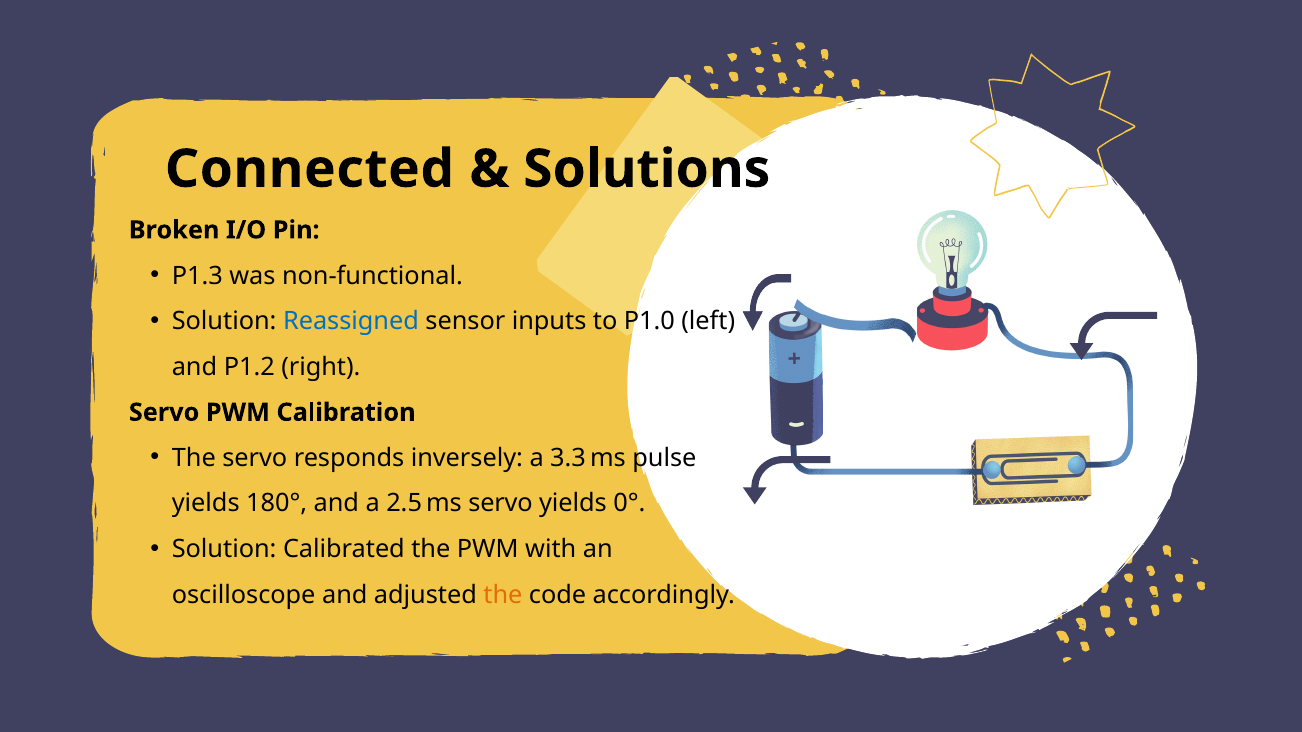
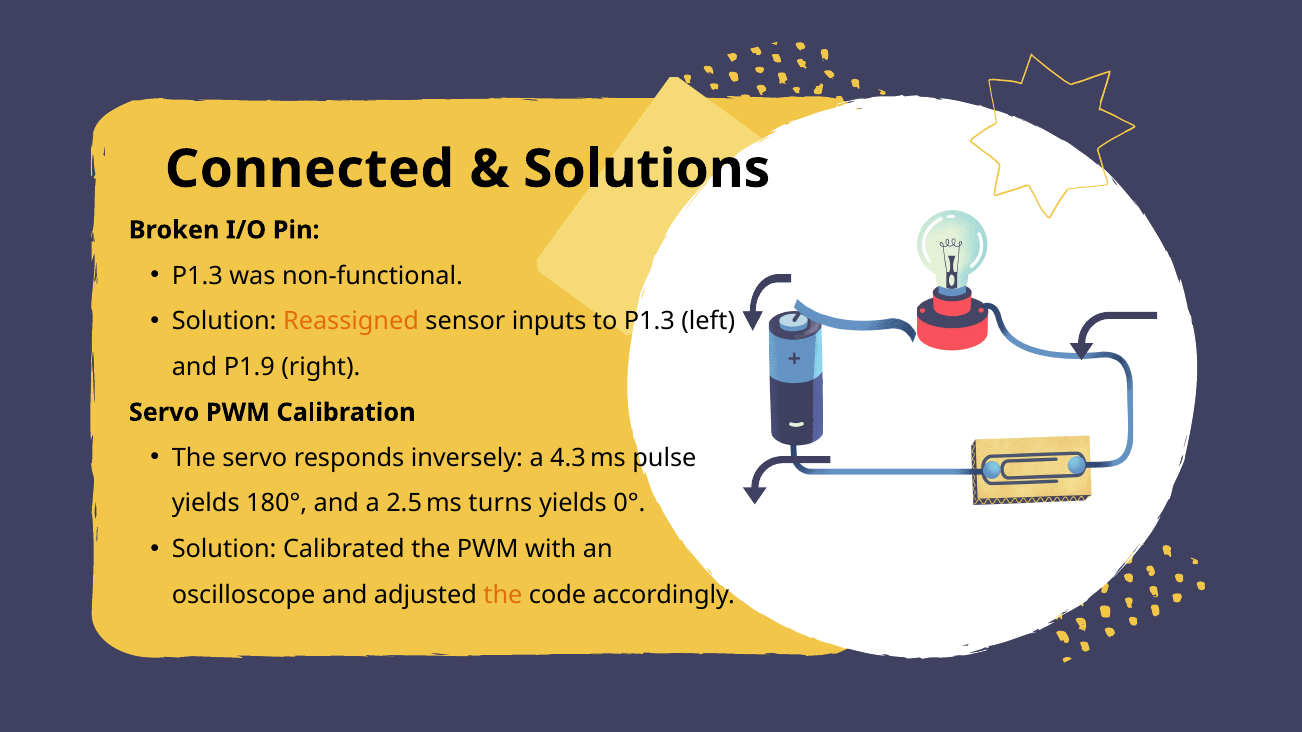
Reassigned colour: blue -> orange (351, 321)
to P1.0: P1.0 -> P1.3 (649, 321)
P1.2: P1.2 -> P1.9 (249, 367)
3.3: 3.3 -> 4.3 (568, 458)
ms servo: servo -> turns (500, 504)
